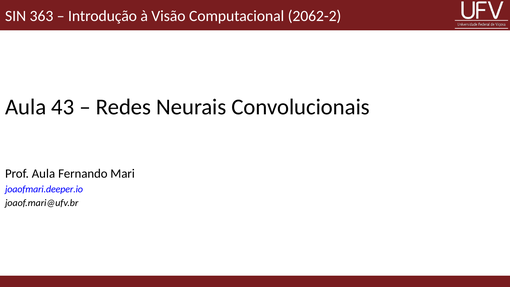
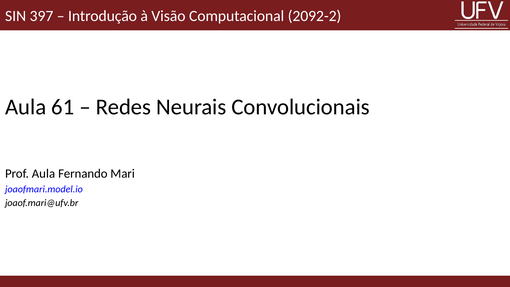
363: 363 -> 397 (41, 16)
2062-2: 2062-2 -> 2092-2 (315, 16)
43: 43 -> 61 (63, 107)
joaofmari.deeper.io: joaofmari.deeper.io -> joaofmari.model.io (44, 189)
